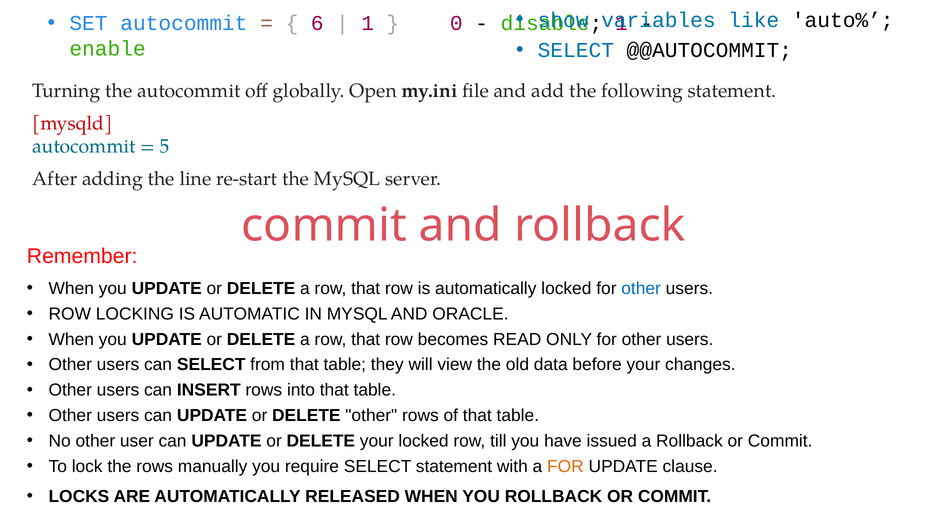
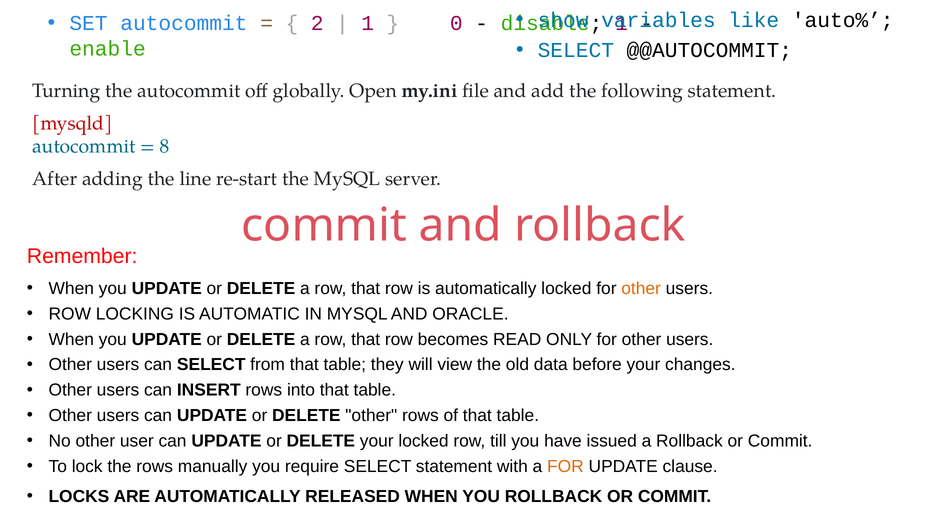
6: 6 -> 2 (317, 23)
5: 5 -> 8 (165, 147)
other colour: blue -> orange (641, 289)
